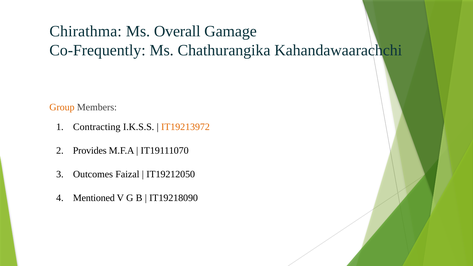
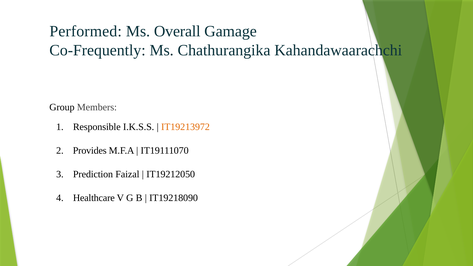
Chirathma: Chirathma -> Performed (86, 31)
Group colour: orange -> black (62, 107)
Contracting: Contracting -> Responsible (97, 127)
Outcomes: Outcomes -> Prediction (93, 174)
Mentioned: Mentioned -> Healthcare (94, 198)
